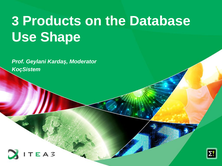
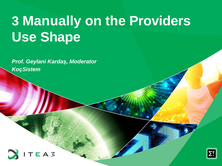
Products: Products -> Manually (52, 21)
Database: Database -> Providers (160, 21)
